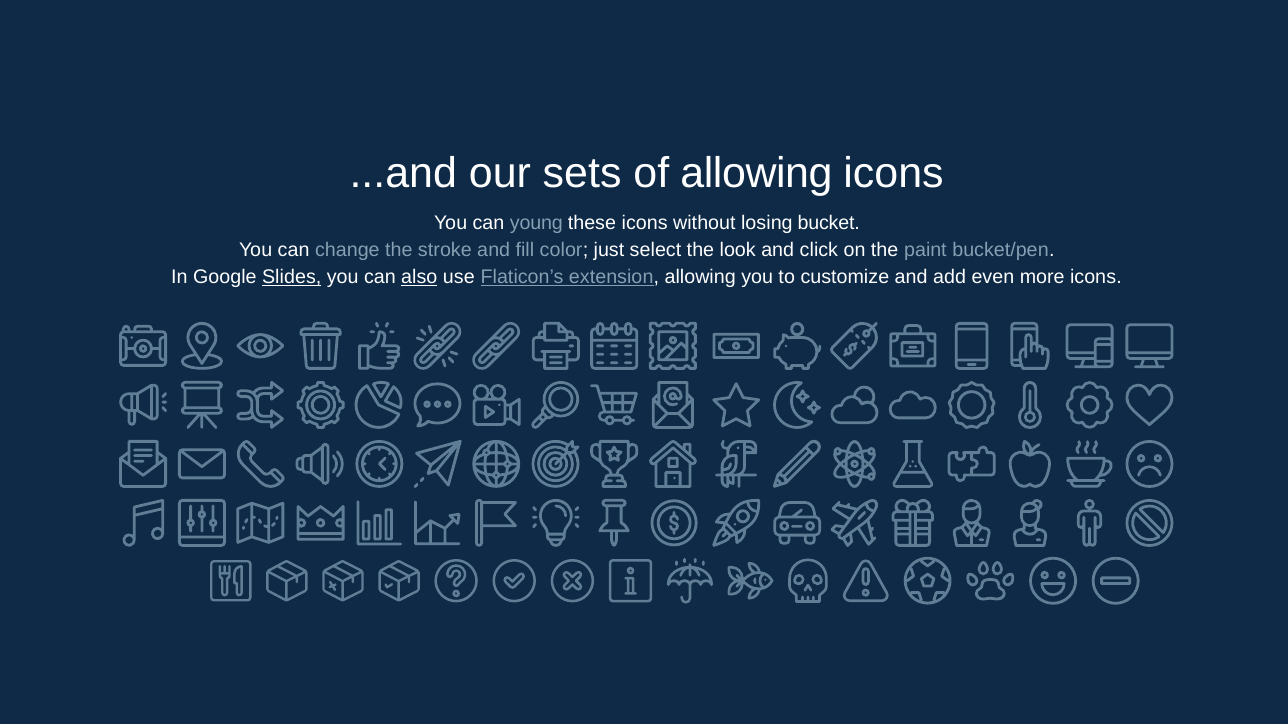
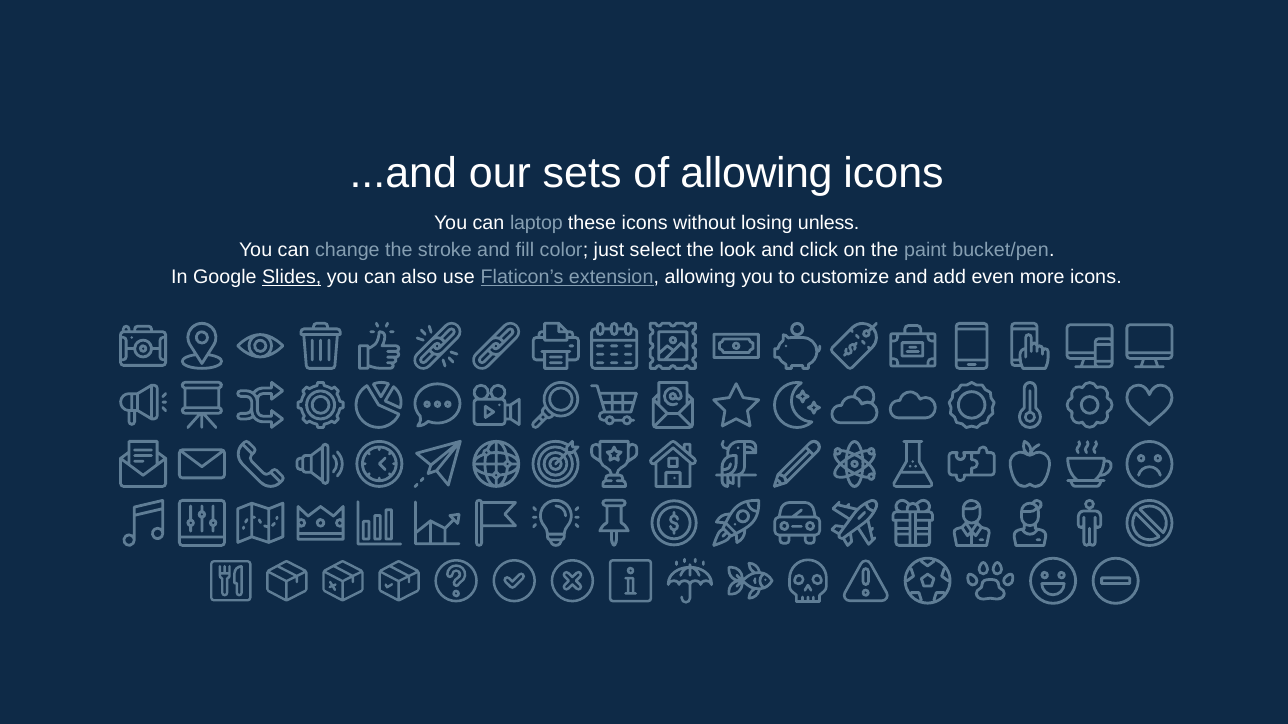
young: young -> laptop (536, 223)
bucket: bucket -> unless (829, 223)
also underline: present -> none (419, 277)
